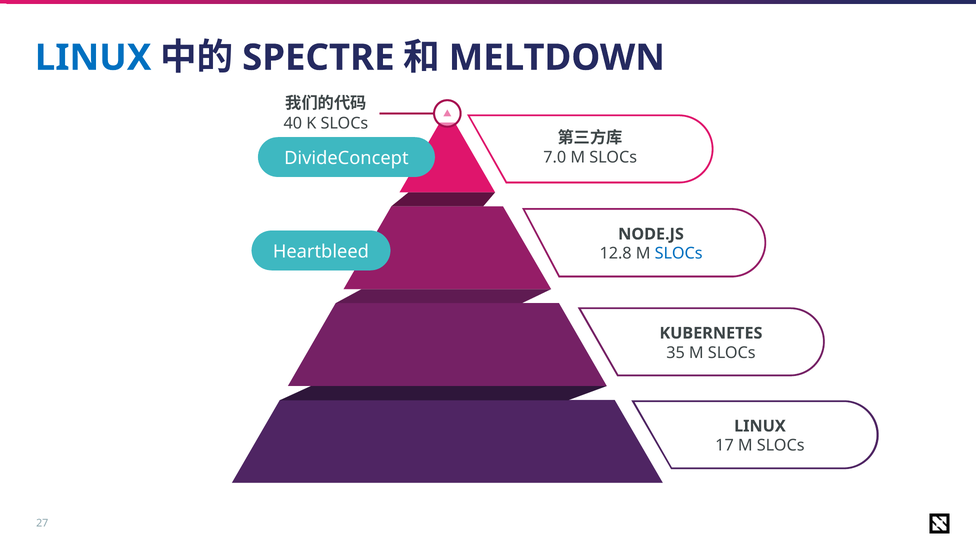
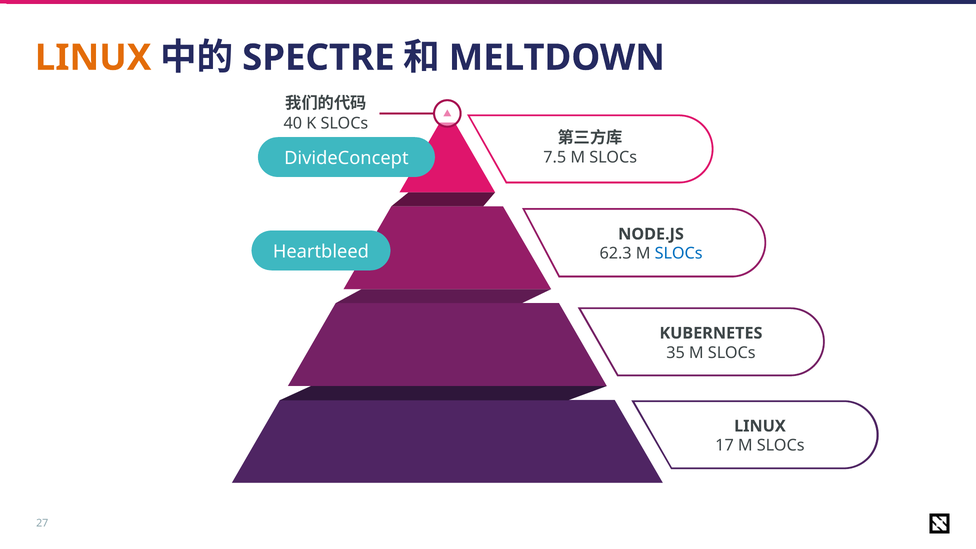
LINUX colour: blue -> orange (93, 58)
7.0: 7.0 -> 7.5 (555, 158)
12.8: 12.8 -> 62.3 (616, 254)
